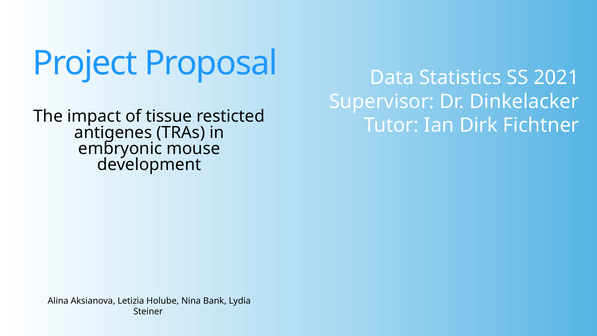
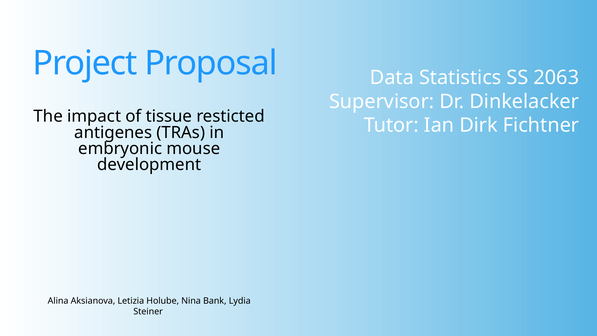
2021: 2021 -> 2063 (556, 78)
